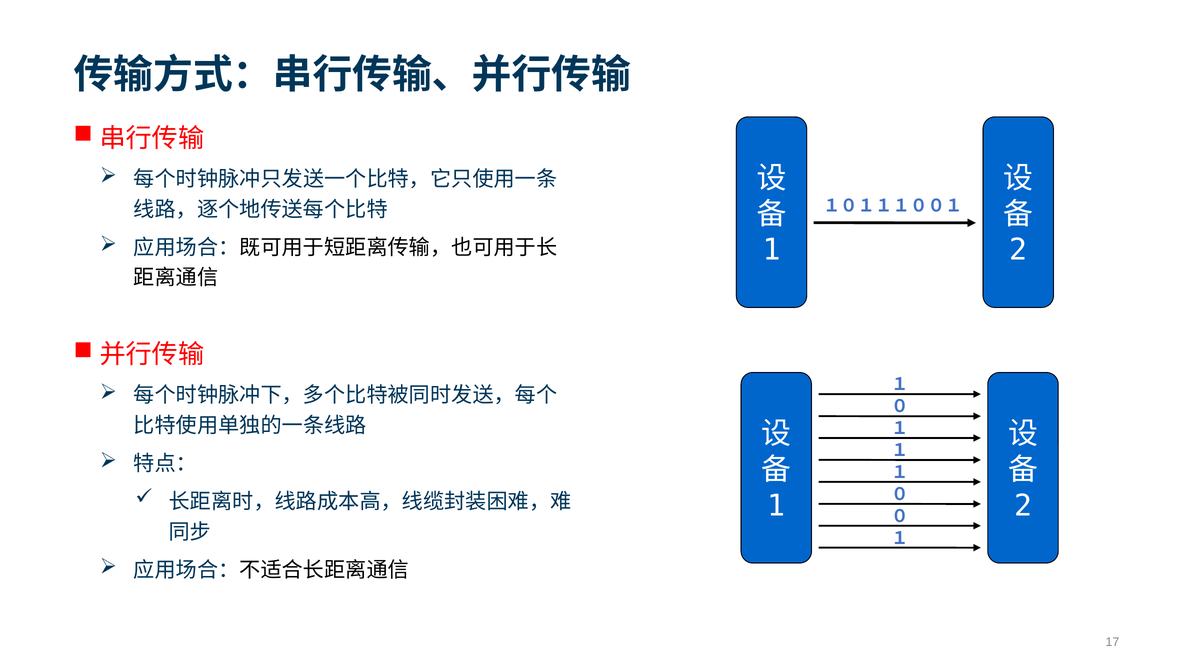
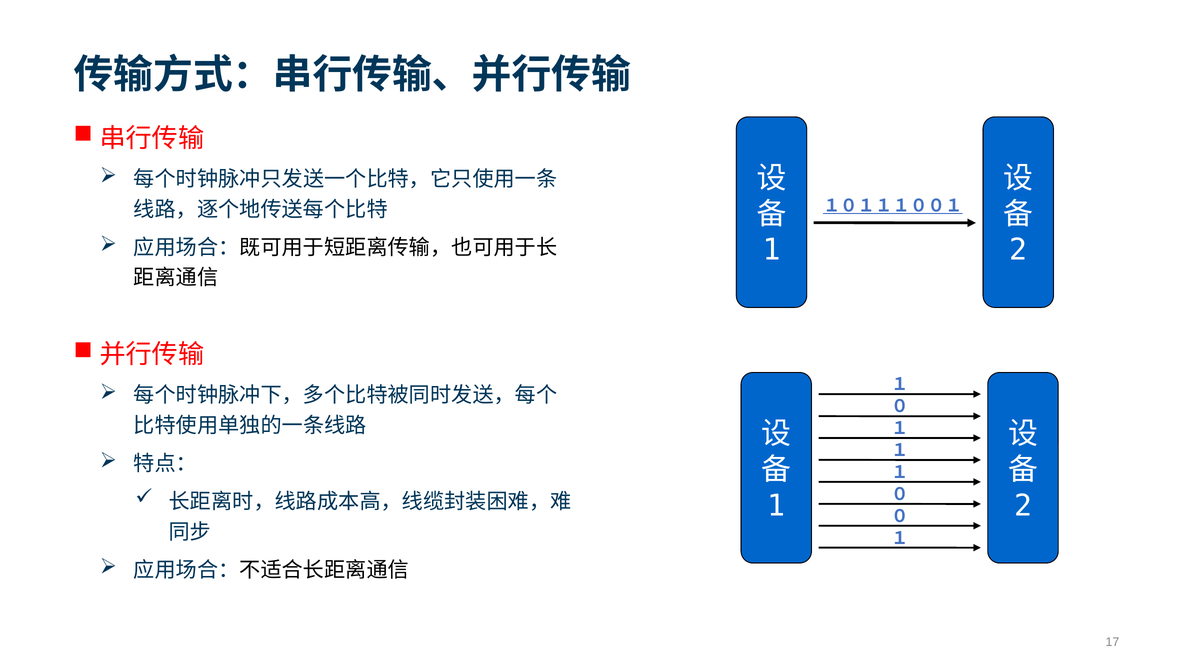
１０１１１００１ underline: none -> present (893, 206)
